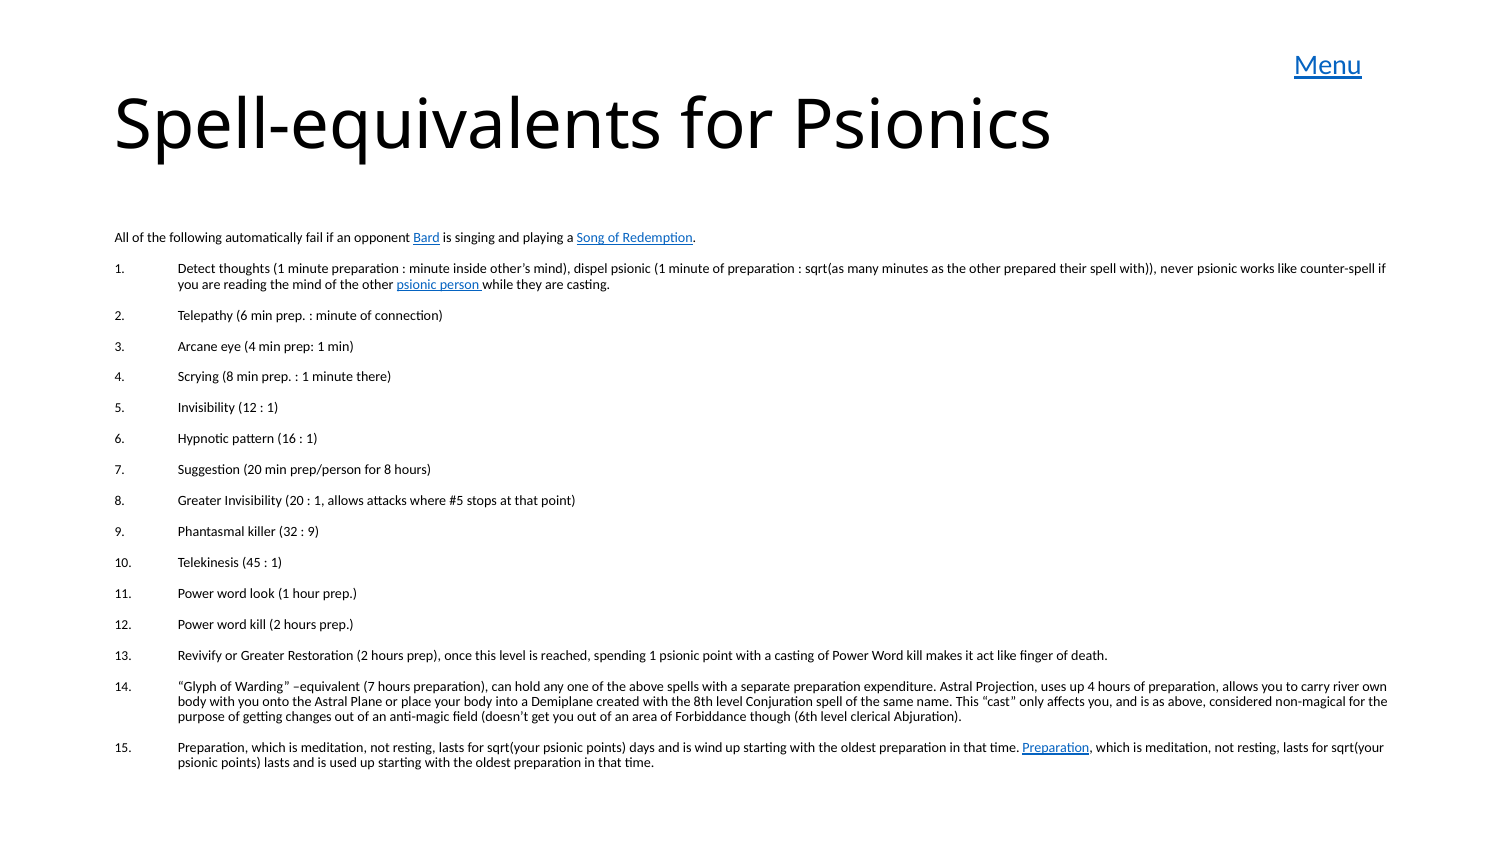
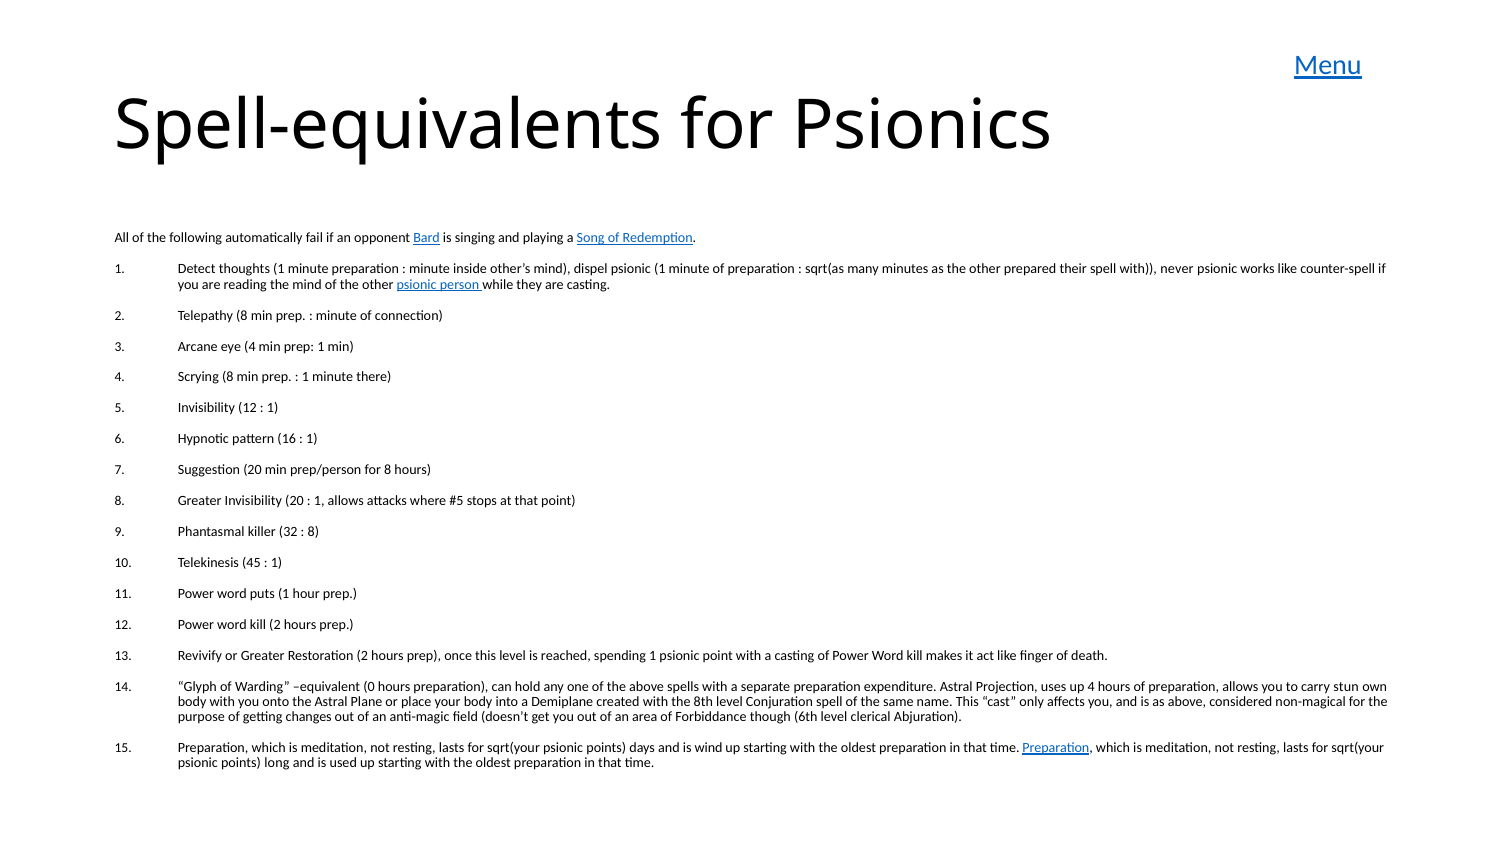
Telepathy 6: 6 -> 8 (242, 315)
9: 9 -> 8 (313, 532)
look: look -> puts (262, 594)
equivalent 7: 7 -> 0 (369, 686)
river: river -> stun (1346, 686)
points lasts: lasts -> long (277, 763)
